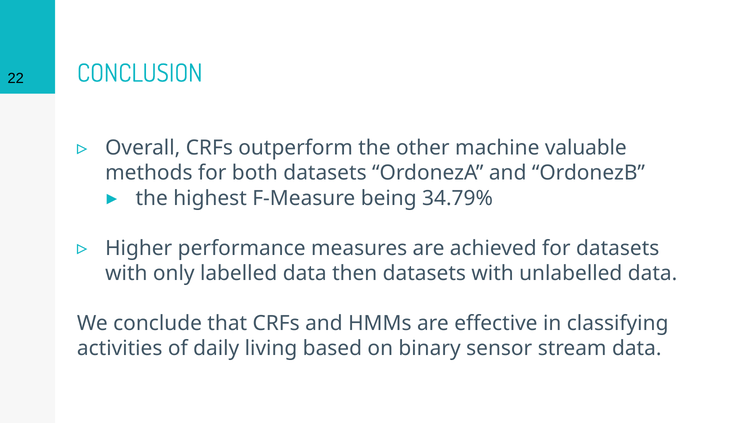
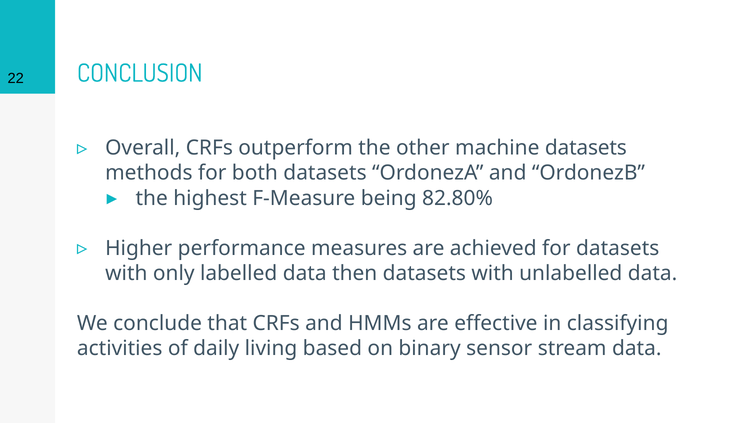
machine valuable: valuable -> datasets (586, 148)
34.79%: 34.79% -> 82.80% (457, 198)
